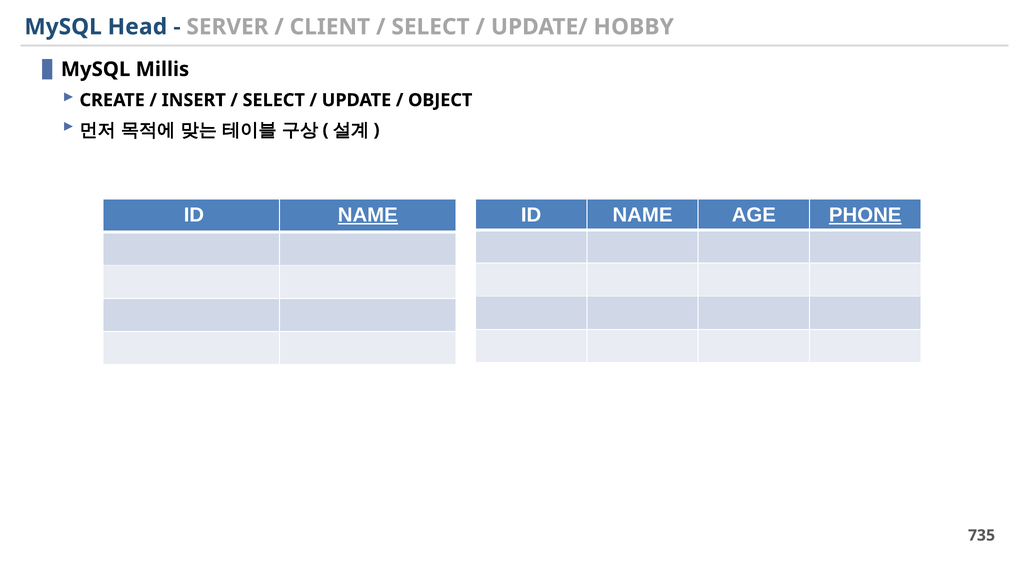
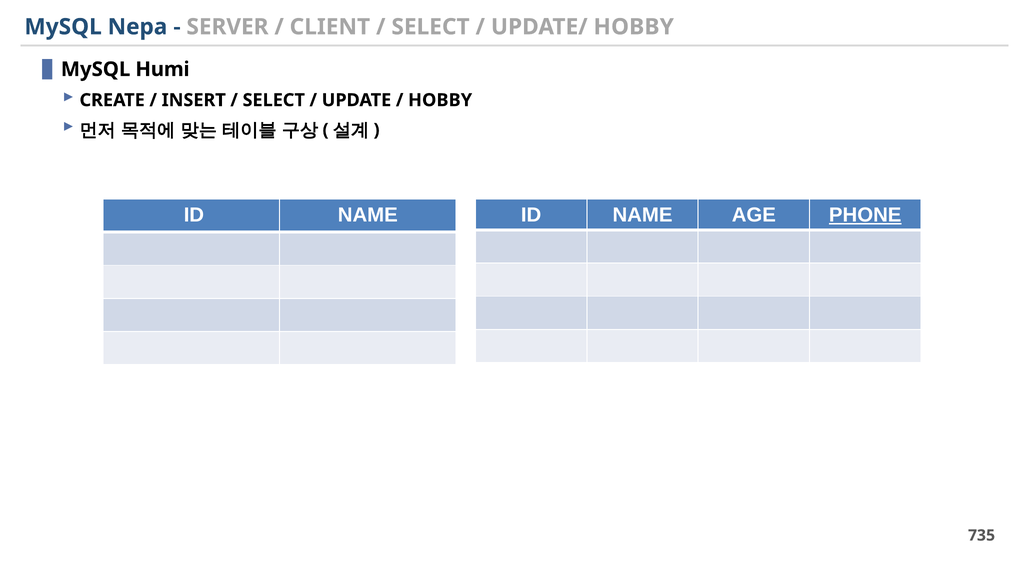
Head: Head -> Nepa (138, 27)
Millis: Millis -> Humi (163, 69)
OBJECT: OBJECT -> HOBBY (440, 100)
NAME underline: present -> none (368, 215)
